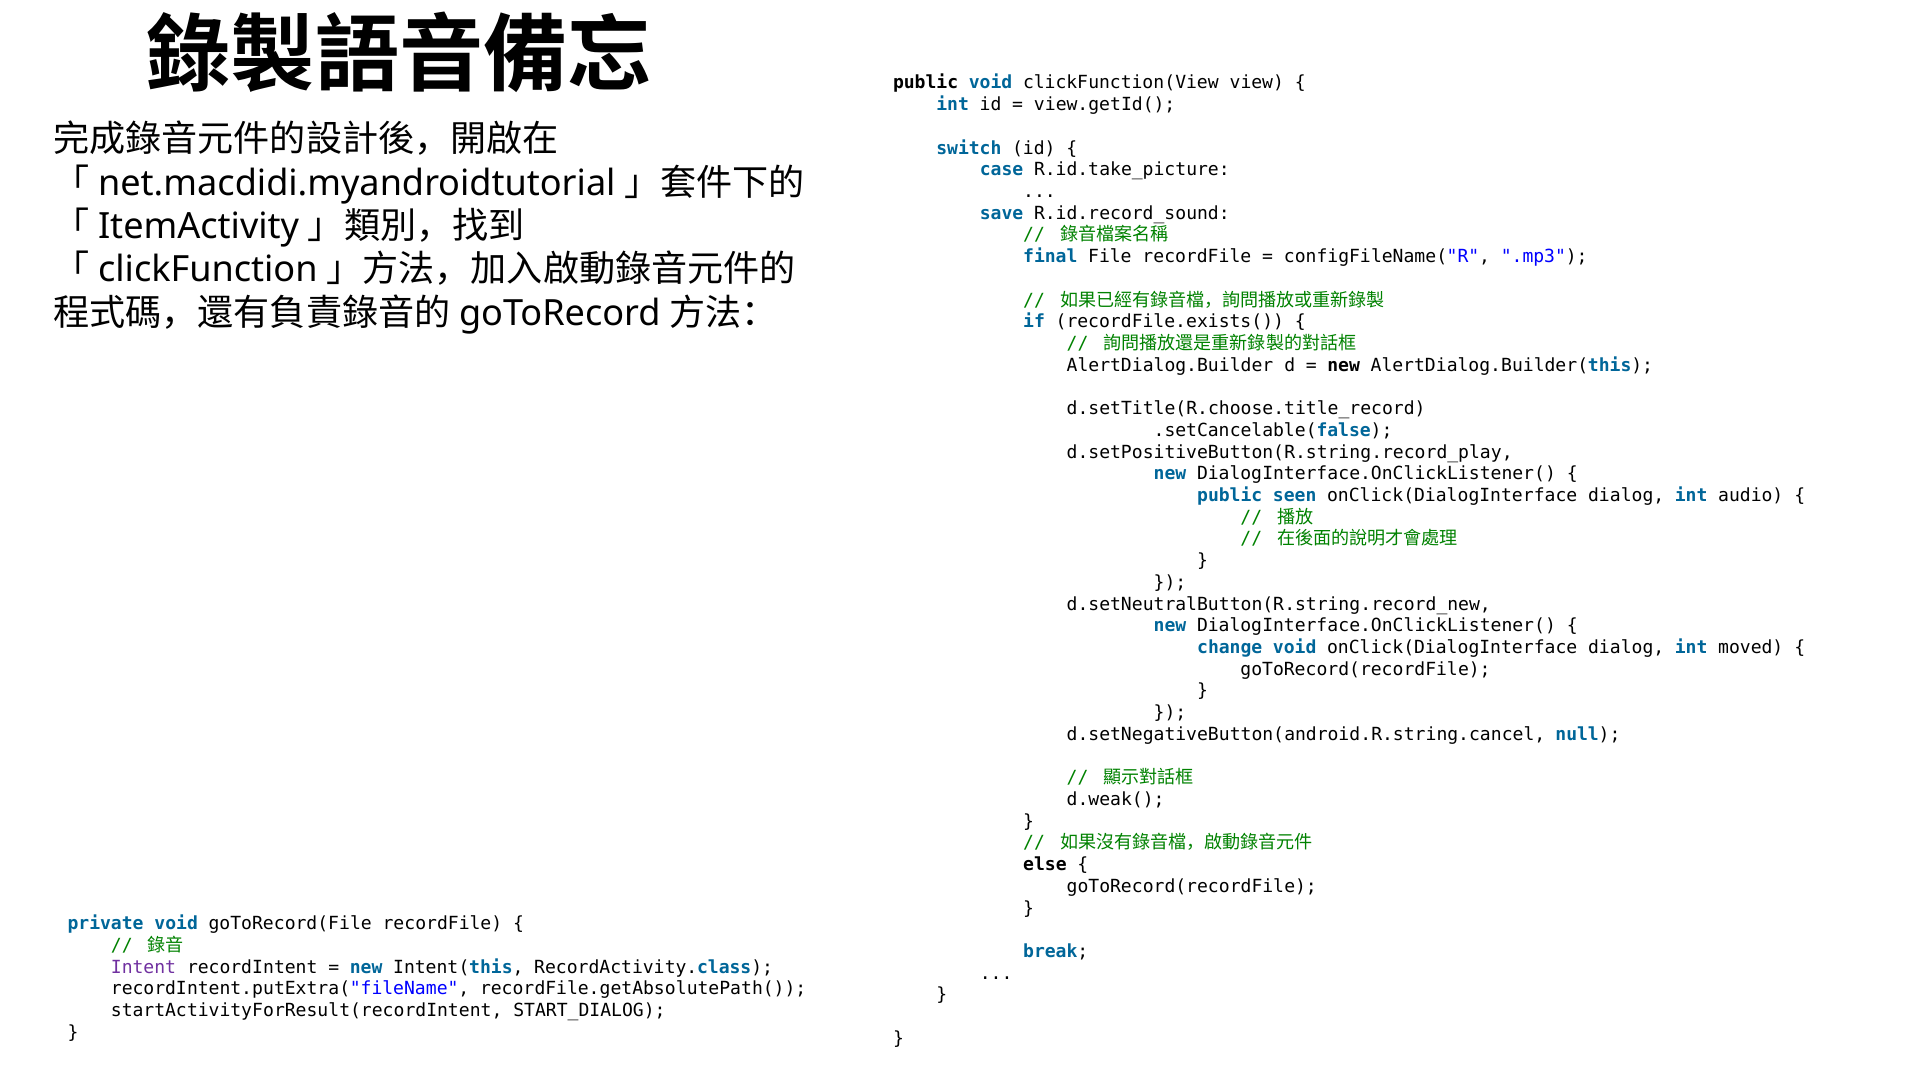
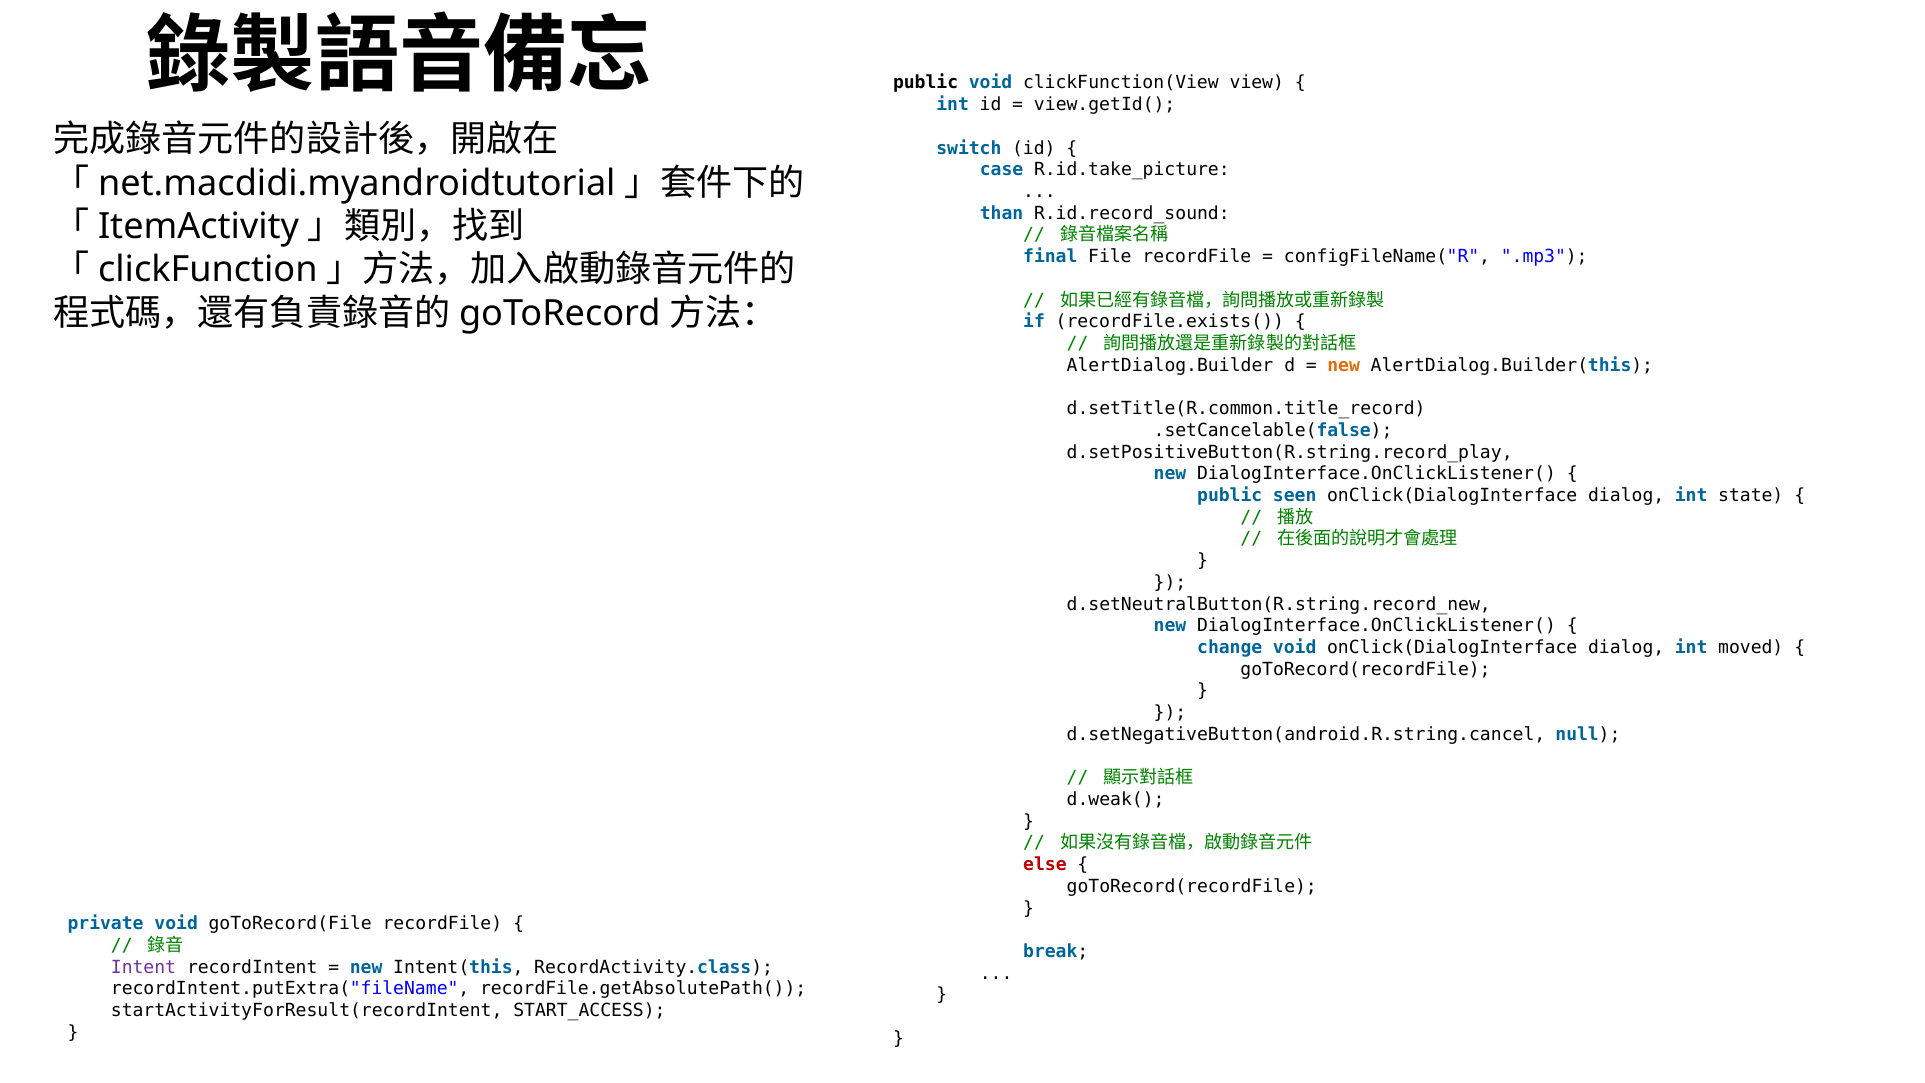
save: save -> than (1002, 213)
new colour: black -> orange (1344, 365)
d.setTitle(R.choose.title_record: d.setTitle(R.choose.title_record -> d.setTitle(R.common.title_record (1246, 409)
audio: audio -> state (1751, 495)
else colour: black -> red (1045, 865)
START_DIALOG: START_DIALOG -> START_ACCESS (589, 1011)
